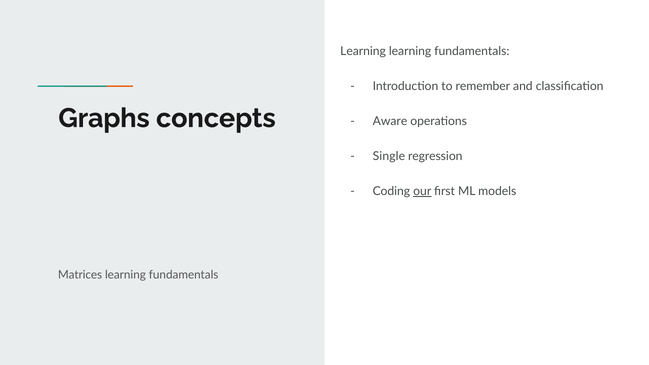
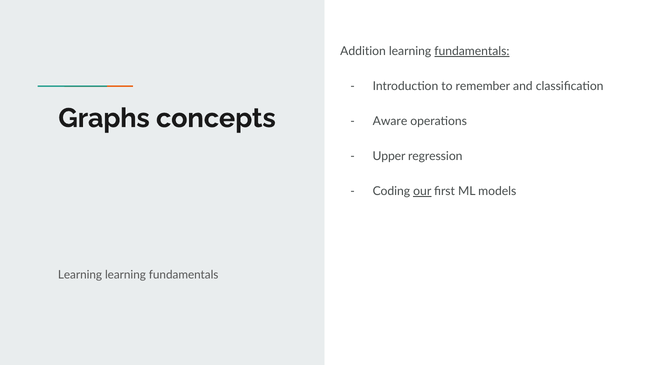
Learning: Learning -> Addition (363, 51)
fundamentals underline: none -> present (472, 51)
Single: Single -> Upper (389, 156)
Matrices: Matrices -> Learning (80, 275)
